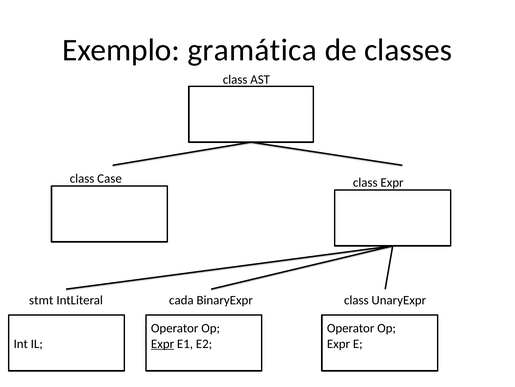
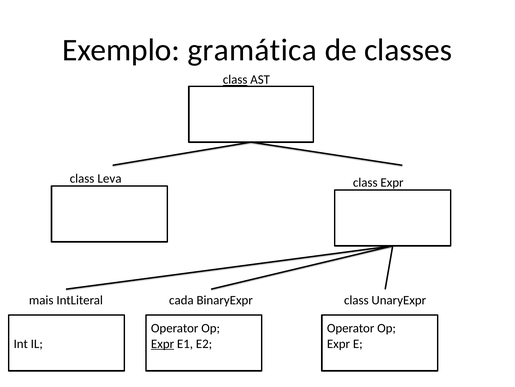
class underline: none -> present (235, 80)
Case: Case -> Leva (110, 178)
stmt: stmt -> mais (41, 300)
